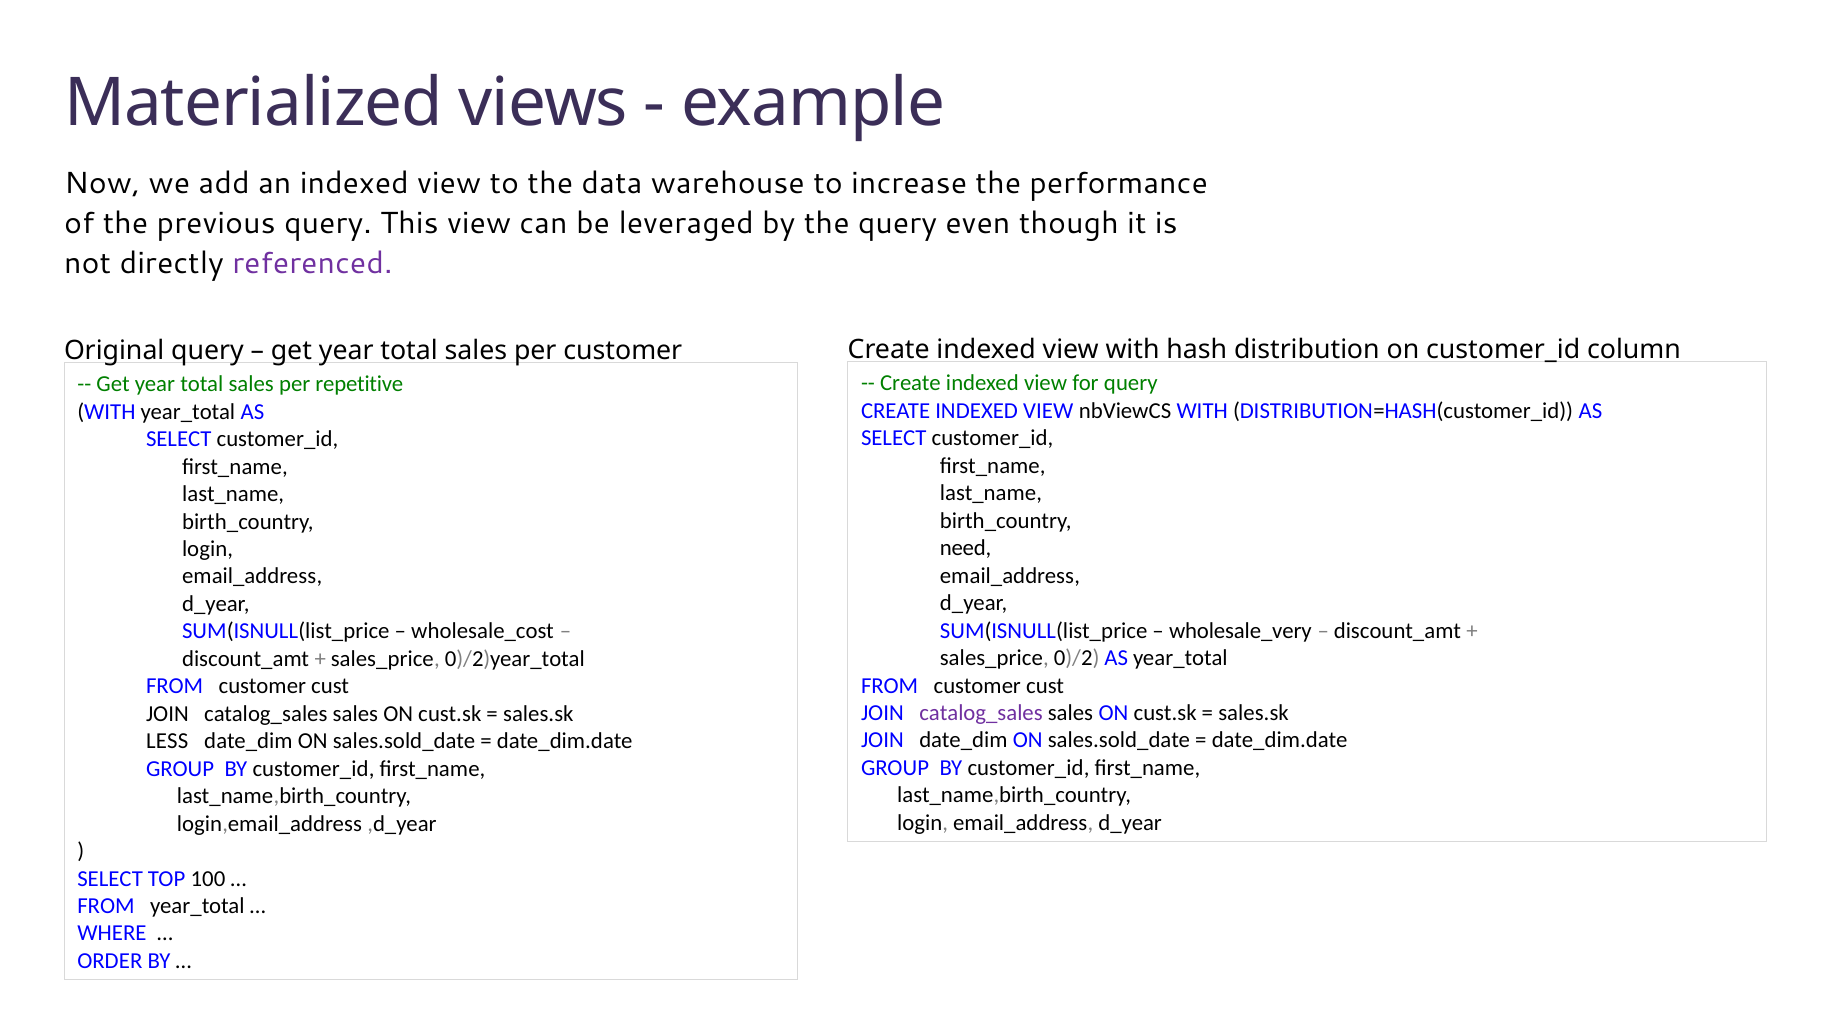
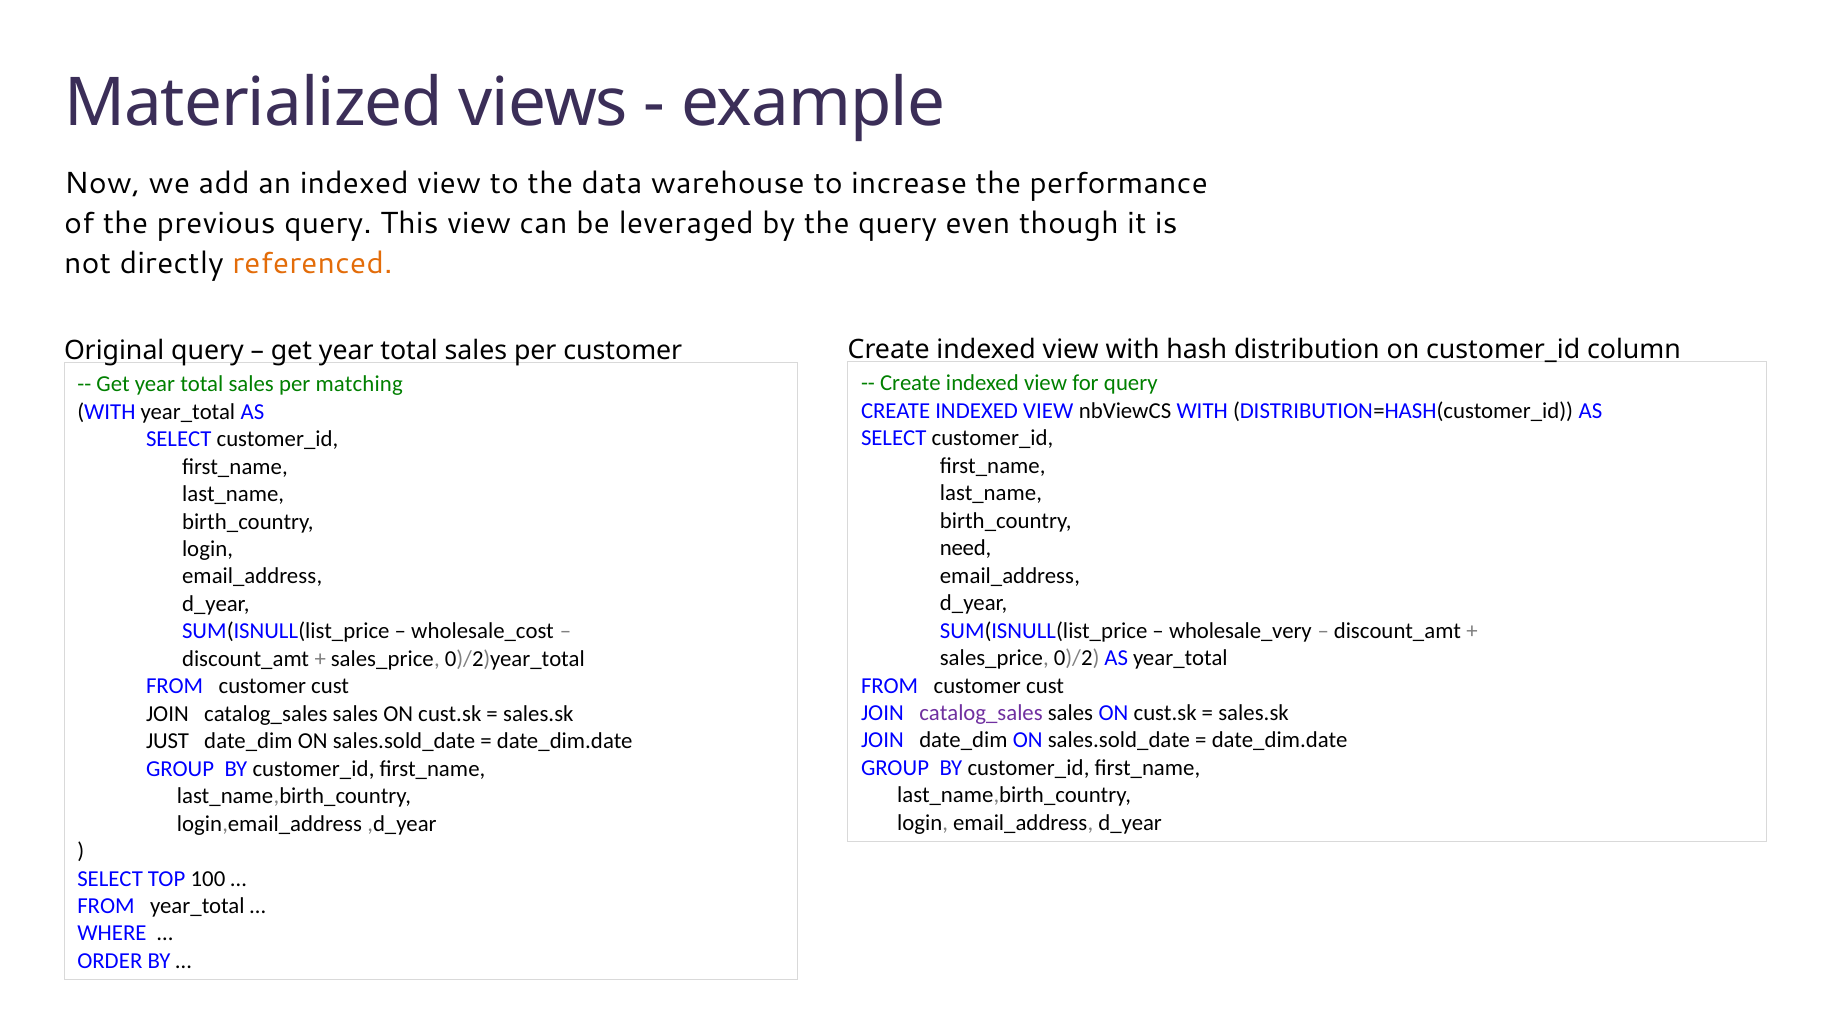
referenced colour: purple -> orange (312, 264)
repetitive: repetitive -> matching (359, 384)
LESS: LESS -> JUST (167, 741)
